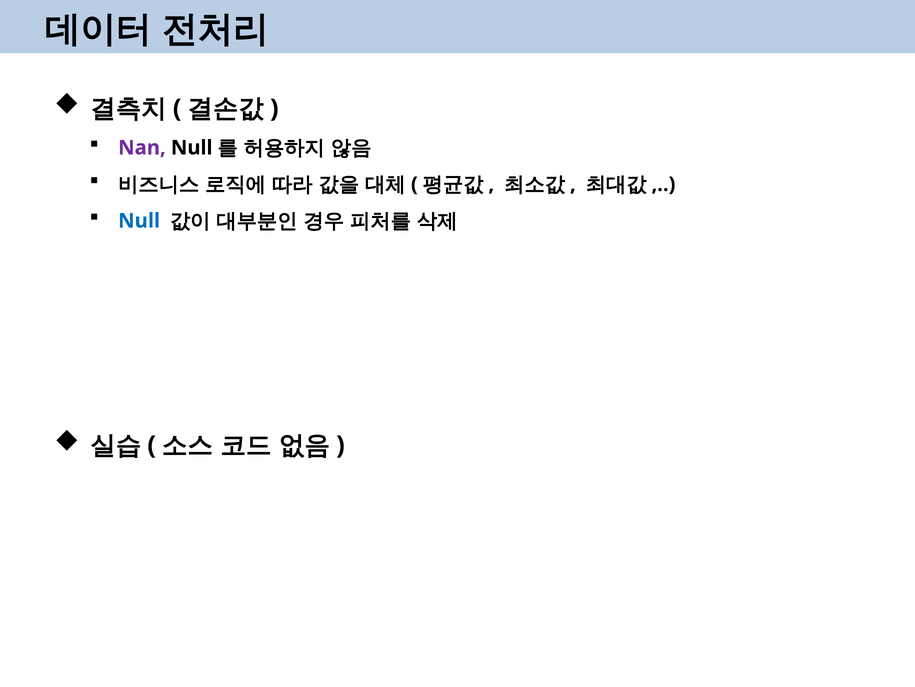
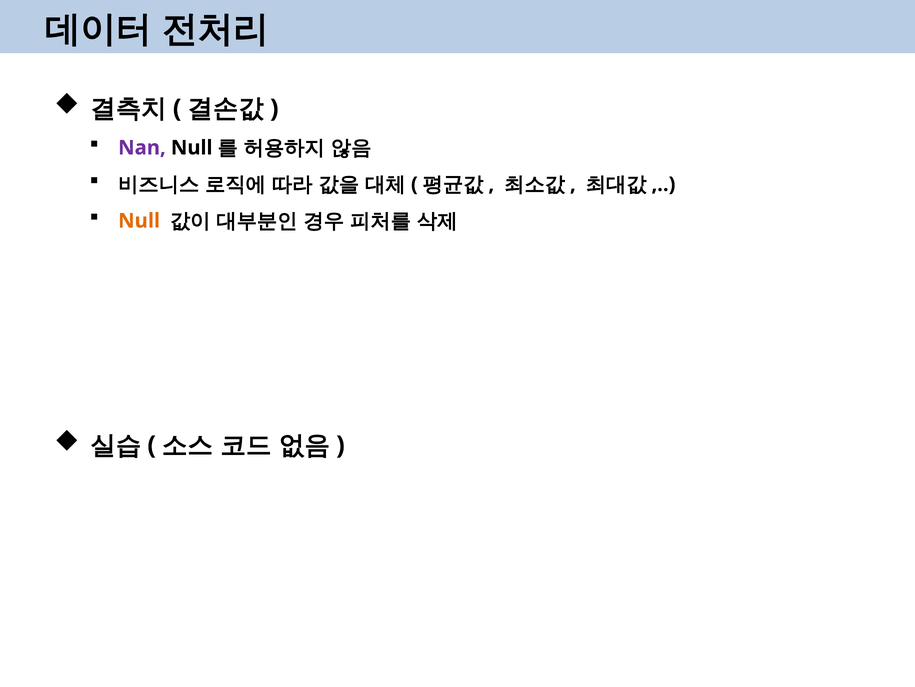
Null colour: blue -> orange (139, 221)
